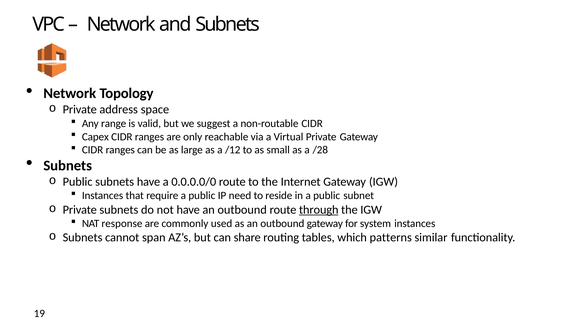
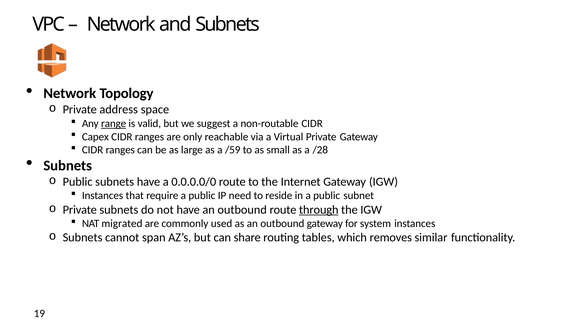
range underline: none -> present (114, 123)
/12: /12 -> /59 (233, 150)
response: response -> migrated (122, 223)
patterns: patterns -> removes (391, 237)
